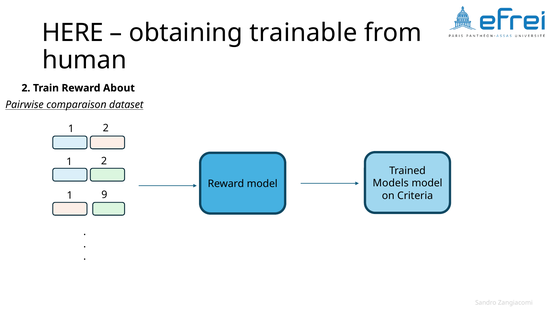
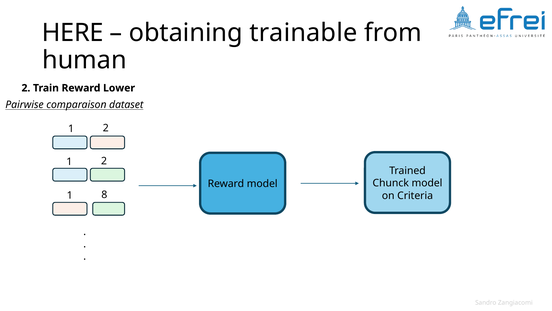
About: About -> Lower (119, 88)
Models: Models -> Chunck (391, 183)
9: 9 -> 8 (104, 194)
